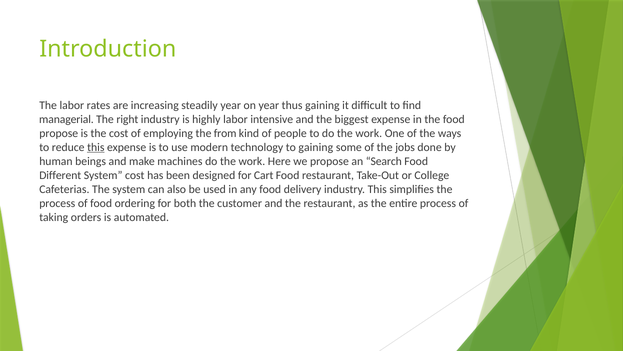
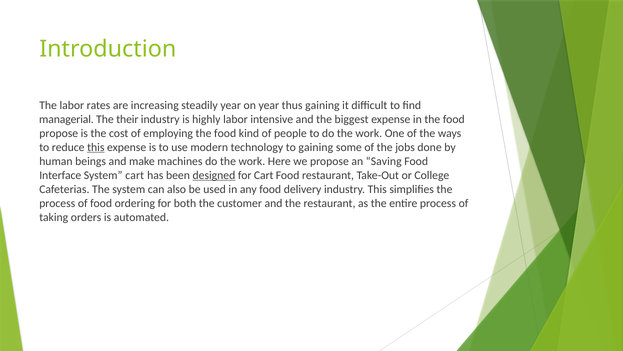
right: right -> their (127, 119)
employing the from: from -> food (225, 133)
Search: Search -> Saving (384, 161)
Different: Different -> Interface (60, 175)
System cost: cost -> cart (135, 175)
designed underline: none -> present (214, 175)
